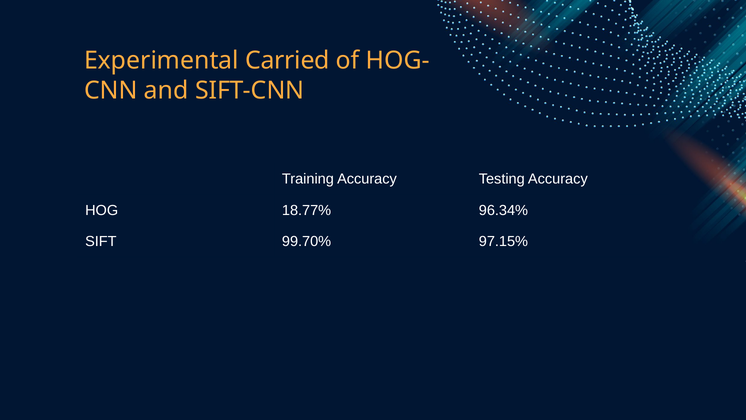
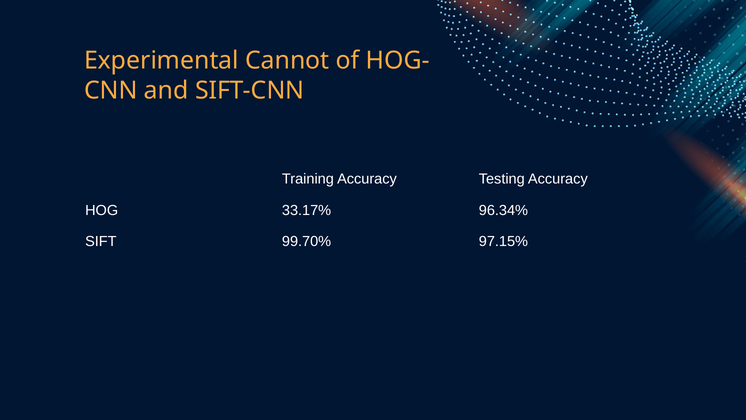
Carried: Carried -> Cannot (287, 60)
18.77%: 18.77% -> 33.17% (307, 210)
